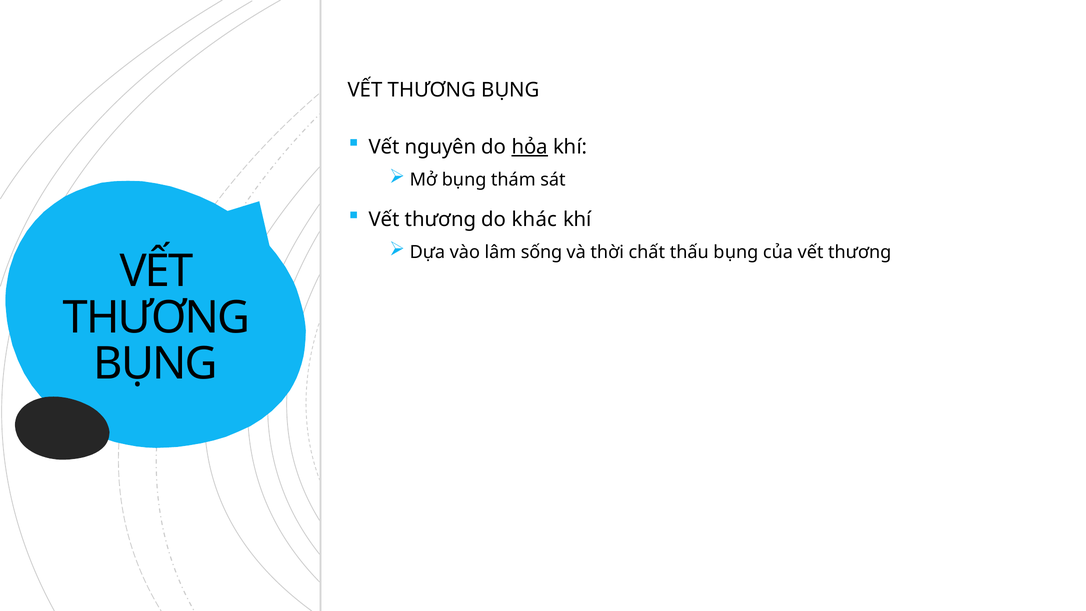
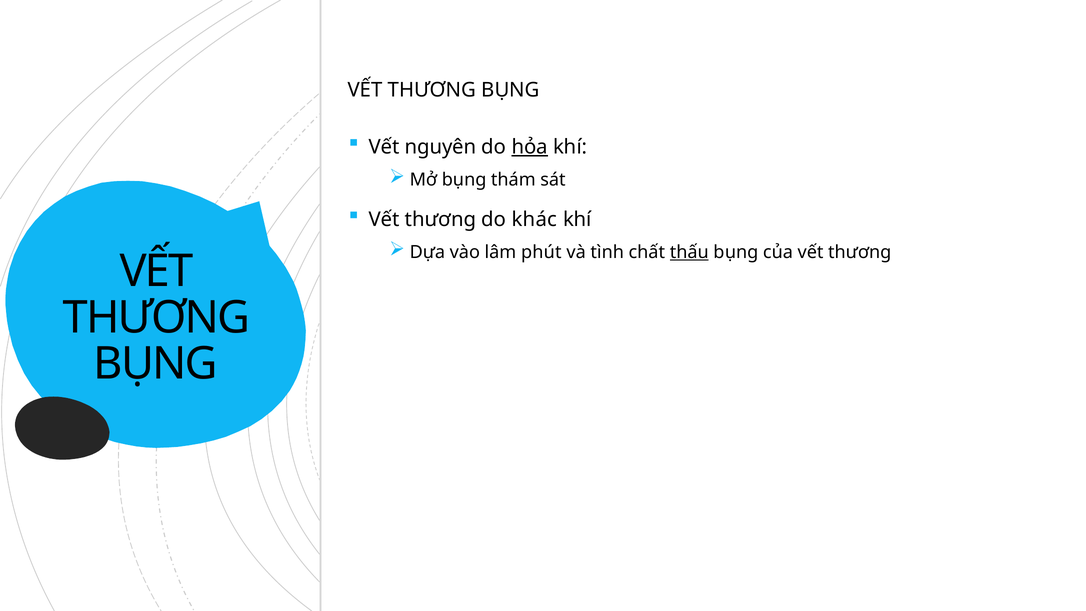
sống: sống -> phút (541, 252)
thời: thời -> tình (607, 252)
thấu underline: none -> present (689, 252)
